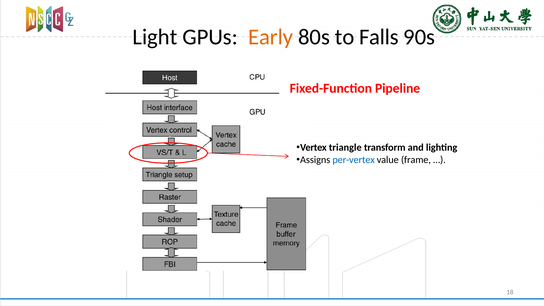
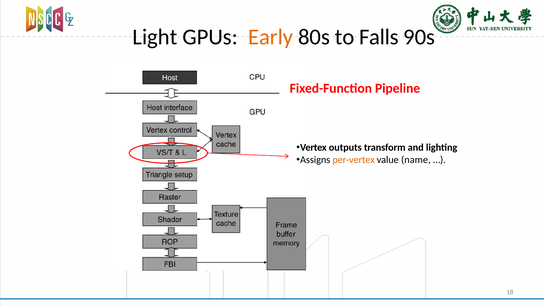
triangle: triangle -> outputs (345, 148)
per-vertex colour: blue -> orange (354, 160)
frame: frame -> name (416, 160)
